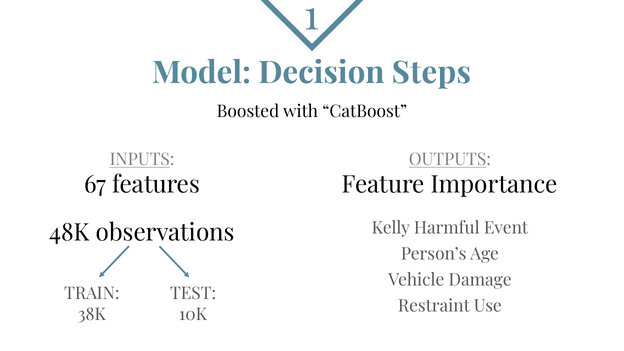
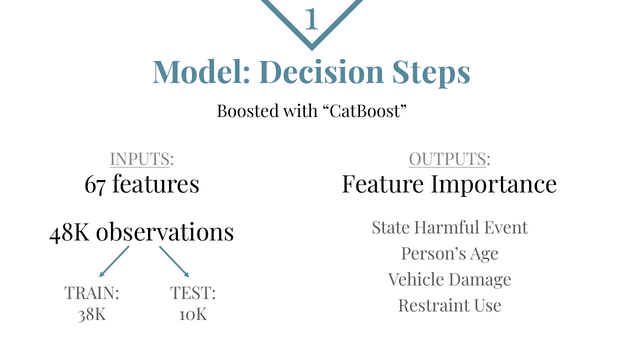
Kelly: Kelly -> State (391, 228)
